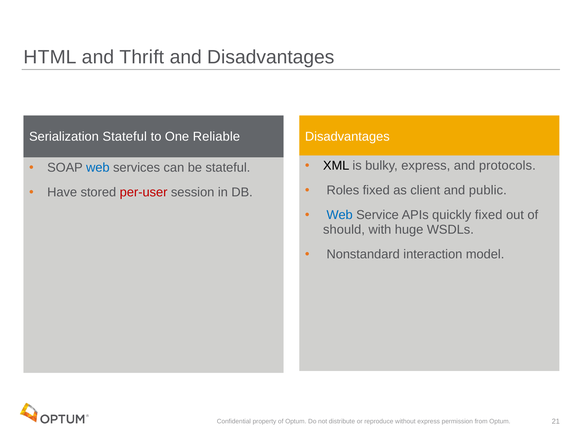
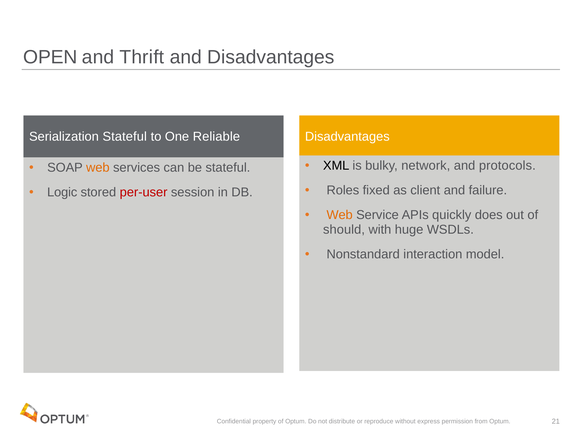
HTML: HTML -> OPEN (50, 57)
bulky express: express -> network (426, 166)
web colour: blue -> orange (98, 168)
public: public -> failure (488, 191)
Have: Have -> Logic (62, 193)
Web colour: blue -> orange (340, 215)
quickly fixed: fixed -> does (489, 215)
